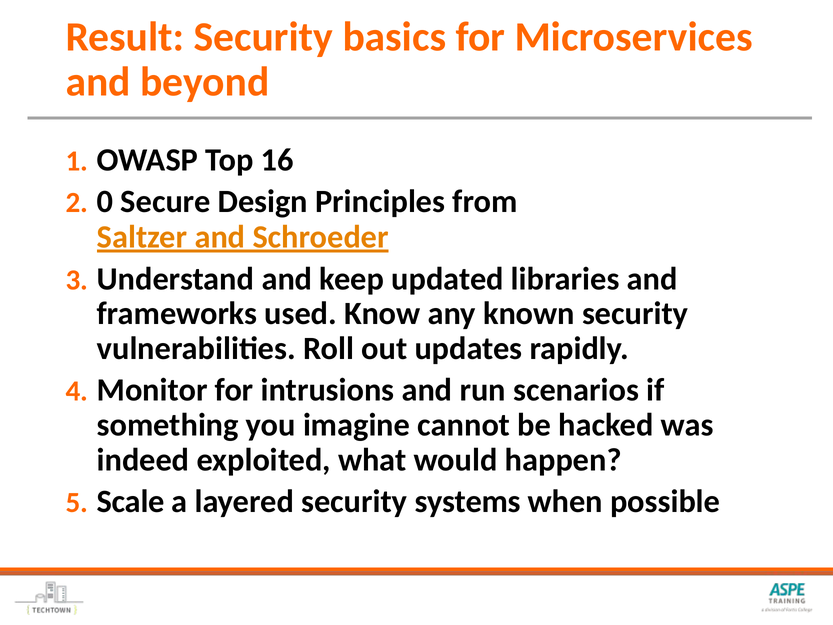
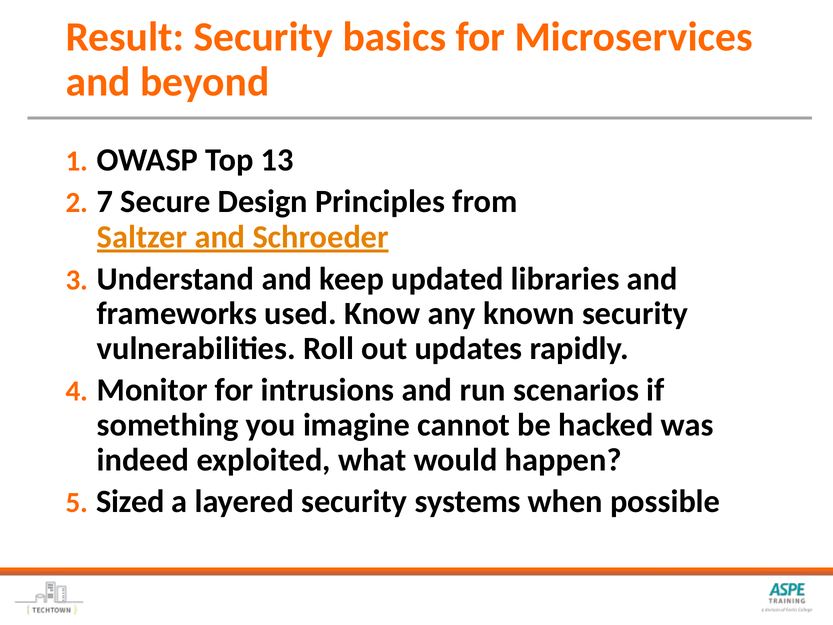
16: 16 -> 13 (277, 160)
0: 0 -> 7 (105, 202)
Scale: Scale -> Sized (131, 501)
